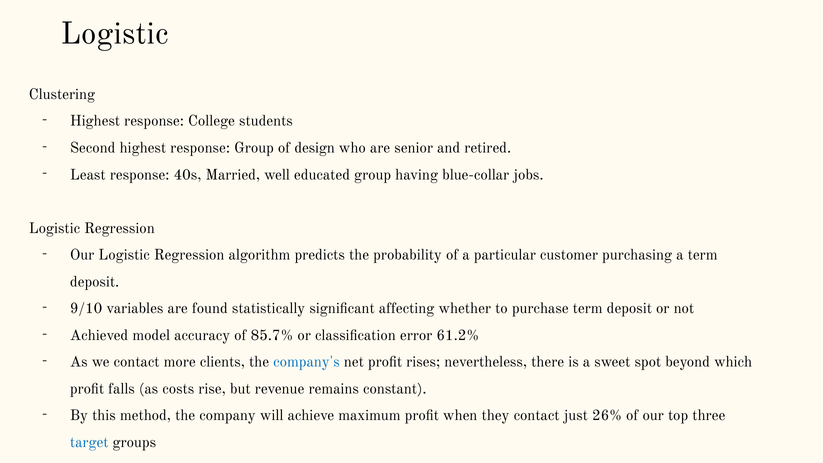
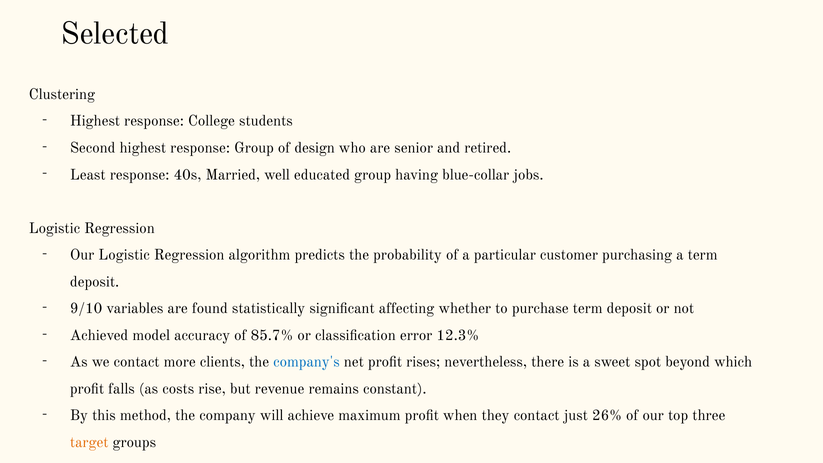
Logistic: Logistic -> Selected (115, 34)
61.2%: 61.2% -> 12.3% (458, 335)
target colour: blue -> orange (89, 442)
